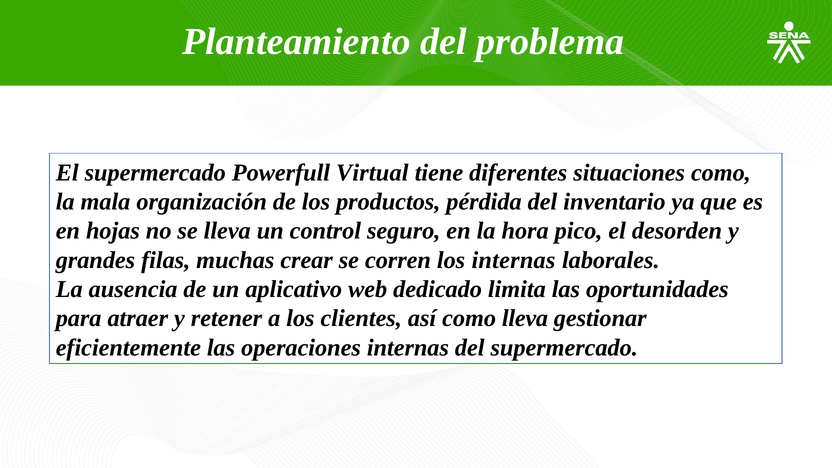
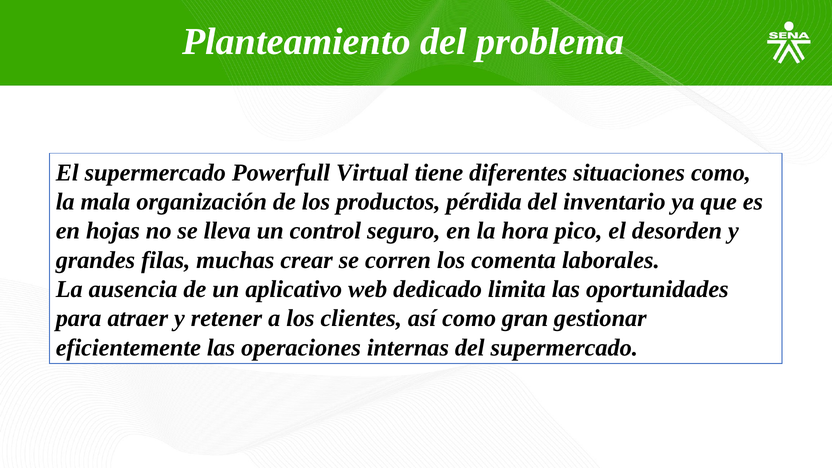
los internas: internas -> comenta (514, 260)
como lleva: lleva -> gran (525, 318)
